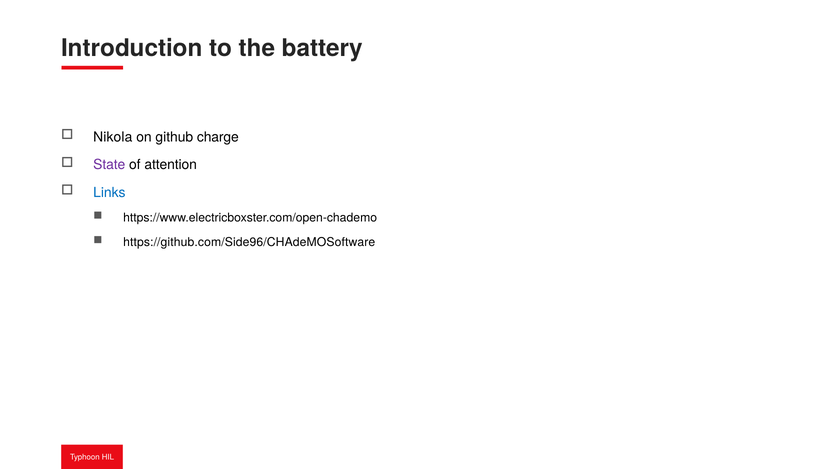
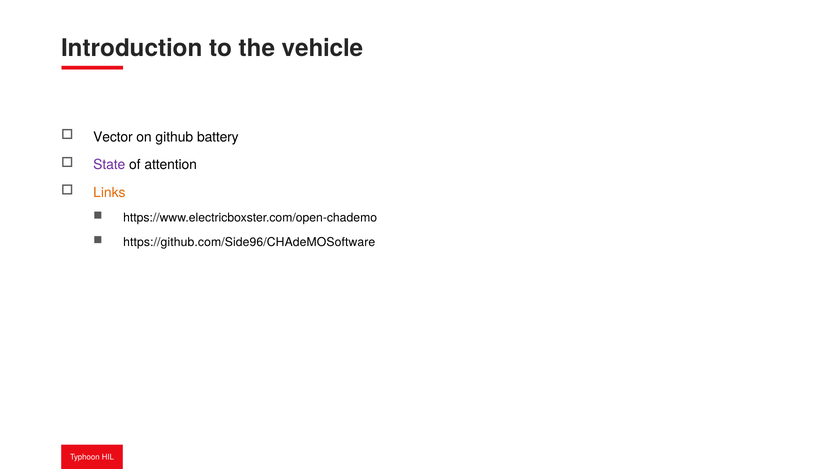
battery: battery -> vehicle (323, 48)
Nikola: Nikola -> Vector (113, 137)
charge: charge -> battery (218, 137)
Links colour: blue -> orange (109, 193)
